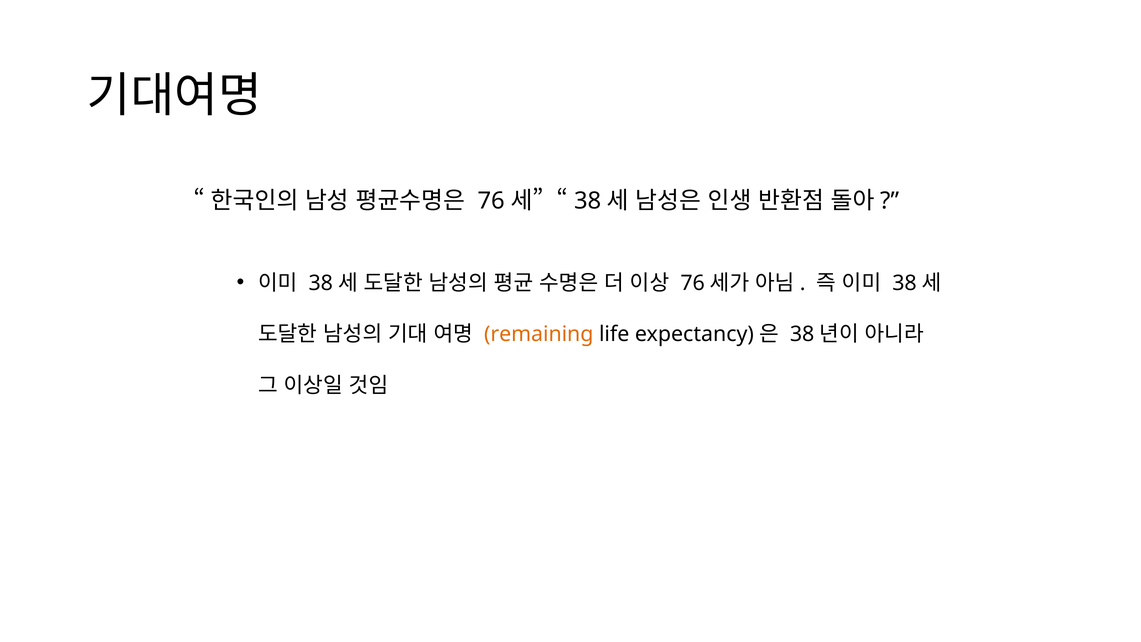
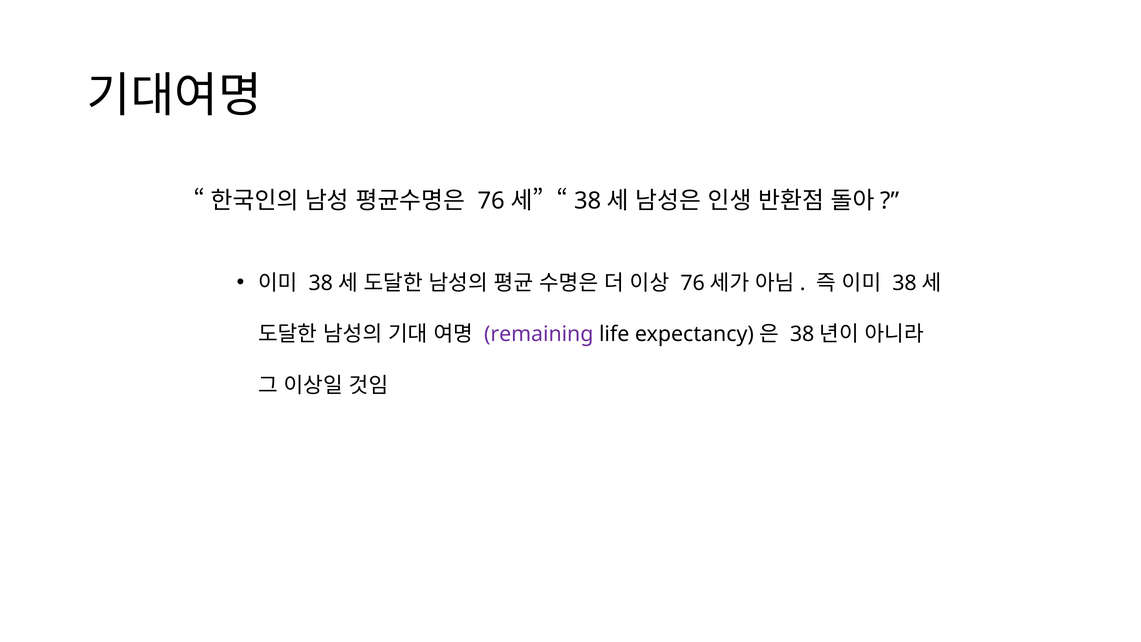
remaining colour: orange -> purple (539, 334)
